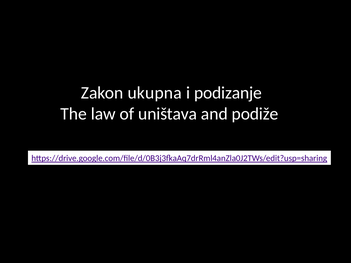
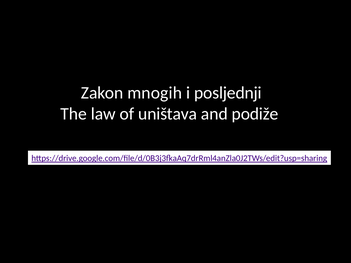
ukupna: ukupna -> mnogih (155, 93)
podizanje: podizanje -> posljednji (228, 93)
